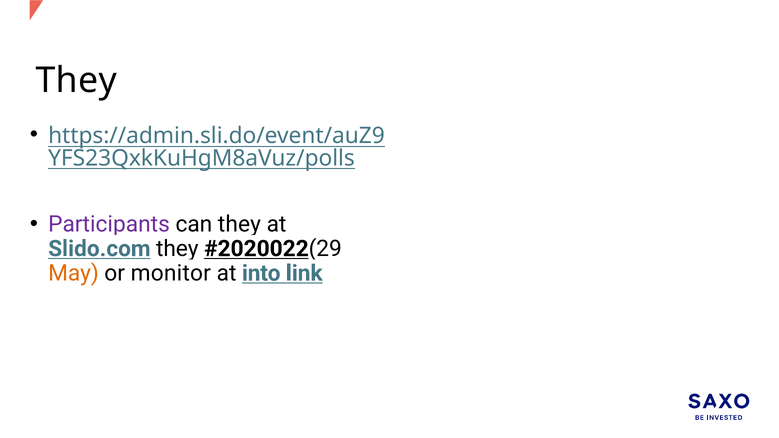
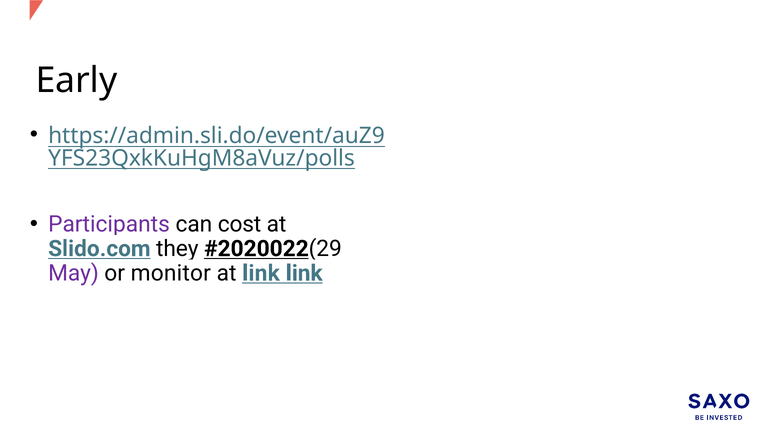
They: They -> Early (76, 80)
can they: they -> cost (240, 224)
May colour: orange -> purple (73, 273)
at into: into -> link (261, 273)
